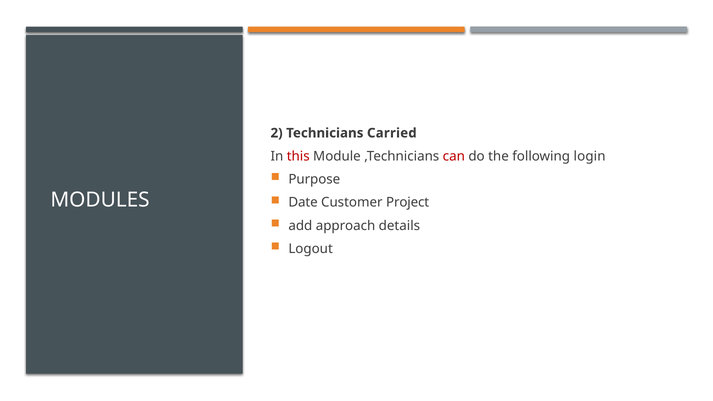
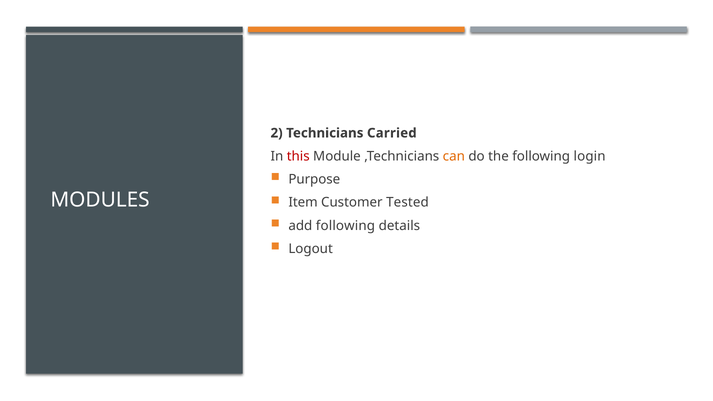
can colour: red -> orange (454, 156)
Date: Date -> Item (303, 203)
Project: Project -> Tested (407, 203)
add approach: approach -> following (345, 226)
